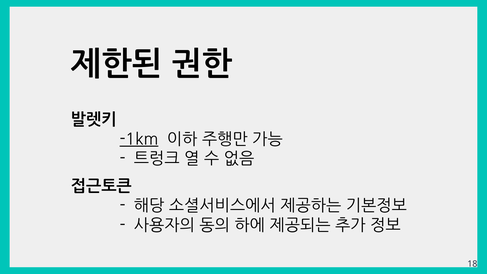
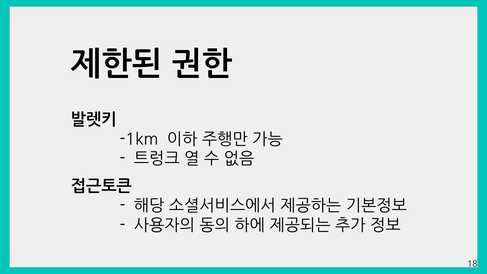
-1km underline: present -> none (139, 139)
